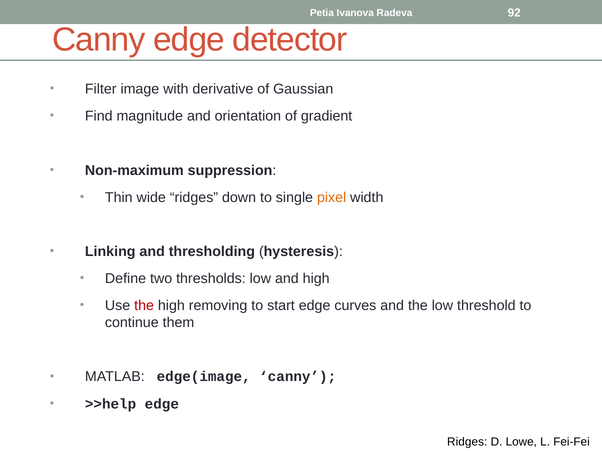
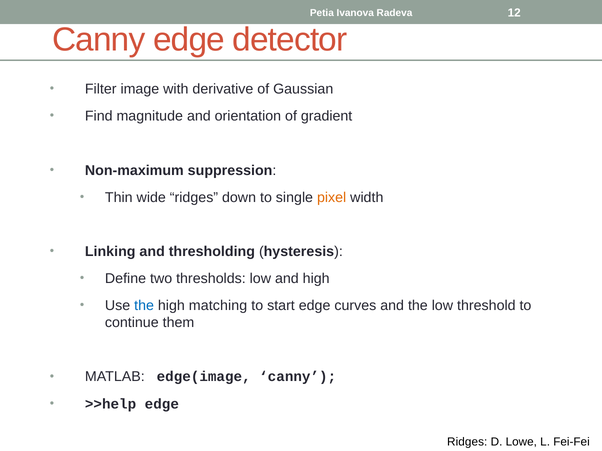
92: 92 -> 12 (514, 13)
the colour: red -> blue (144, 306)
removing: removing -> matching (218, 306)
